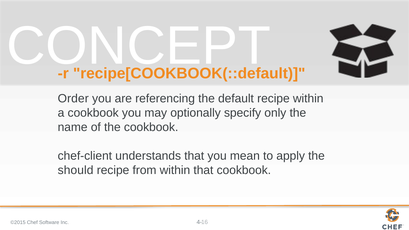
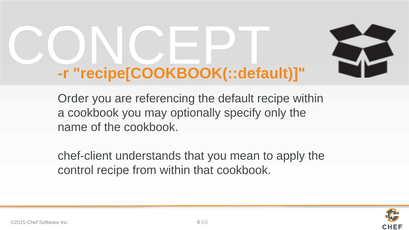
should: should -> control (76, 170)
